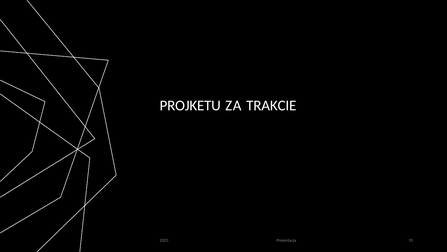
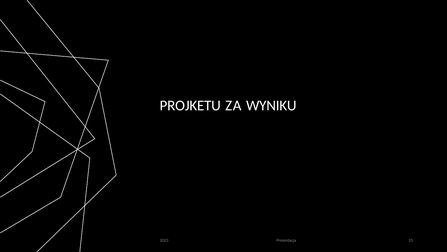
TRAKCIE: TRAKCIE -> WYNIKU (271, 105)
